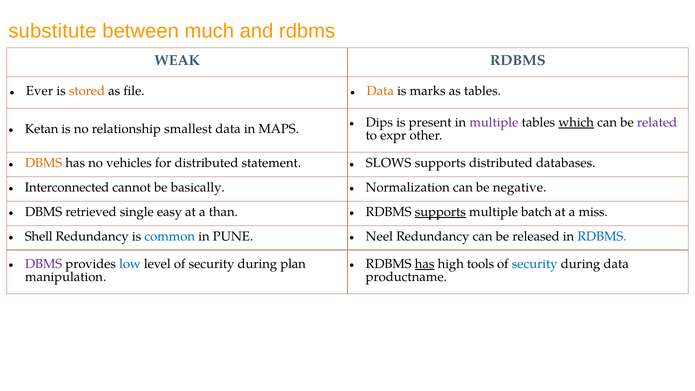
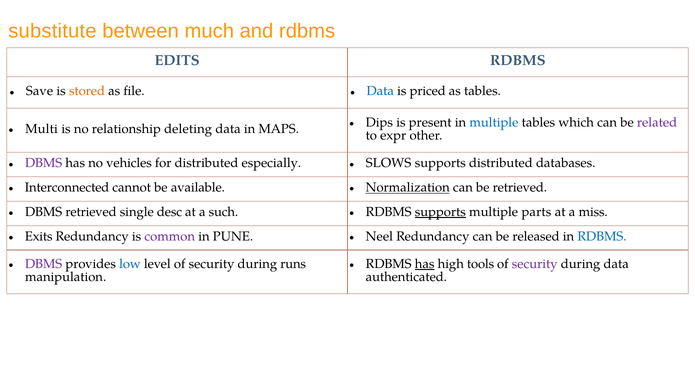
WEAK: WEAK -> EDITS (177, 61)
Ever: Ever -> Save (40, 91)
Data colour: orange -> blue (380, 91)
marks: marks -> priced (428, 91)
multiple colour: purple -> blue (494, 122)
which underline: present -> none (576, 122)
Ketan: Ketan -> Multi (42, 129)
smallest: smallest -> deleting (188, 129)
DBMS colour: orange -> purple (44, 163)
statement: statement -> especially (271, 163)
basically: basically -> available (198, 188)
Normalization underline: none -> present (408, 188)
be negative: negative -> retrieved (520, 188)
easy: easy -> desc (170, 212)
than: than -> such (223, 212)
batch: batch -> parts (536, 212)
Shell: Shell -> Exits (39, 236)
common colour: blue -> purple (170, 236)
plan: plan -> runs (293, 264)
security colour: blue -> purple (535, 264)
productname: productname -> authenticated (406, 277)
